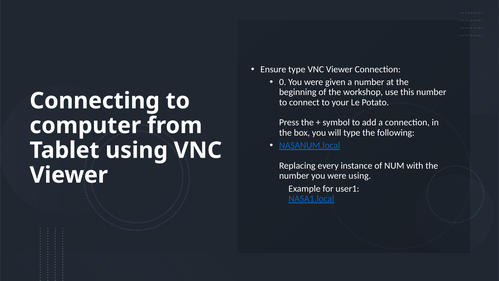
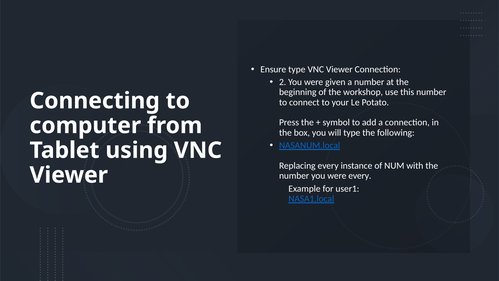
0: 0 -> 2 (283, 82)
were using: using -> every (360, 176)
